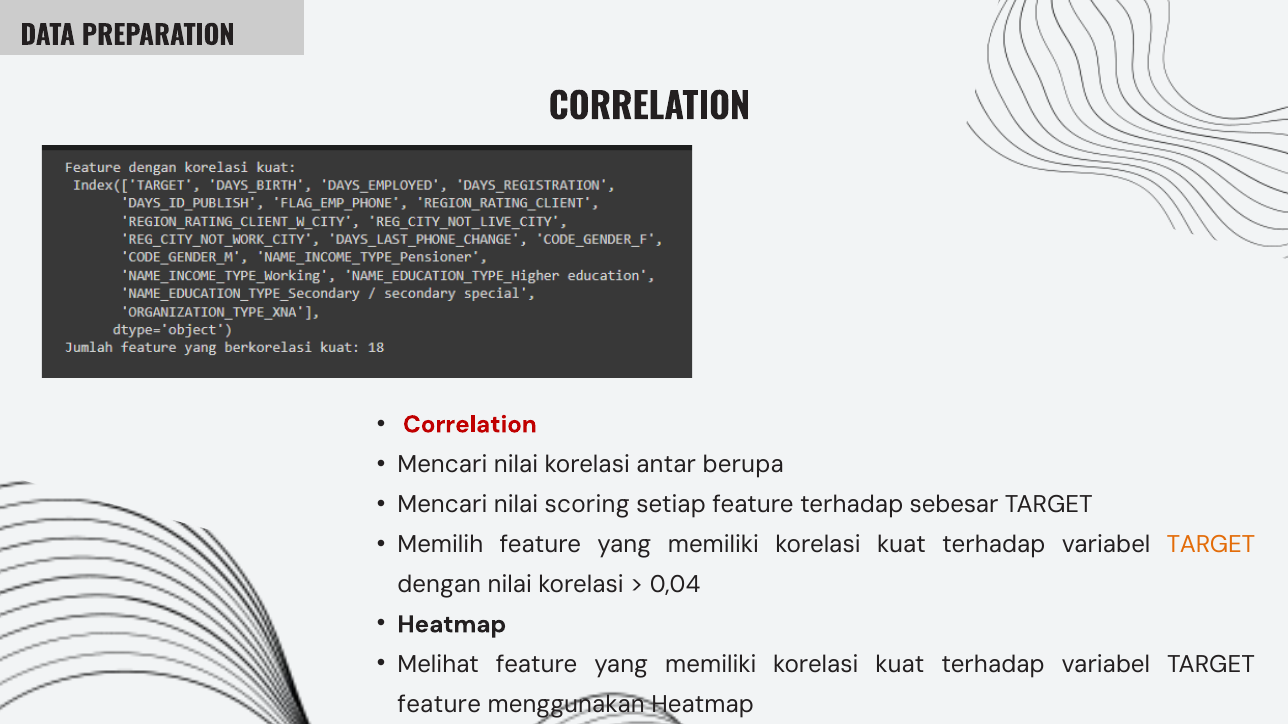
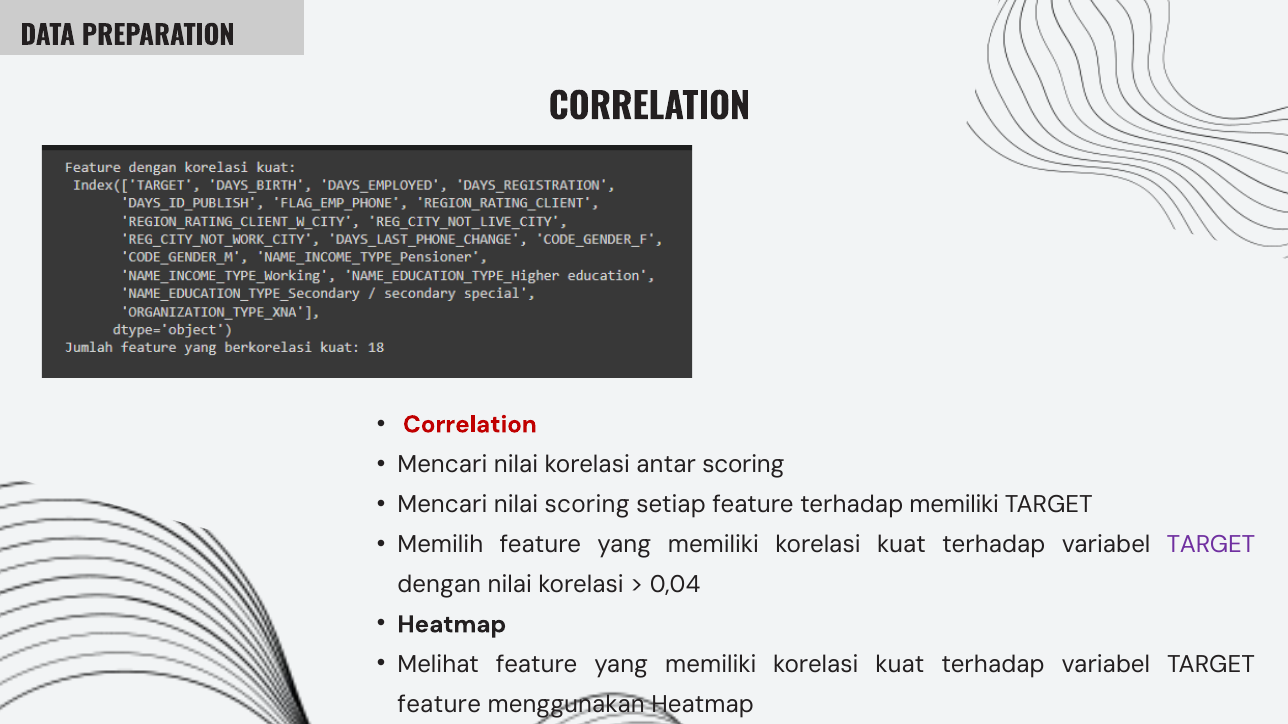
antar berupa: berupa -> scoring (743, 465)
terhadap sebesar: sebesar -> memiliki (954, 505)
TARGET colour: orange -> purple (1211, 545)
